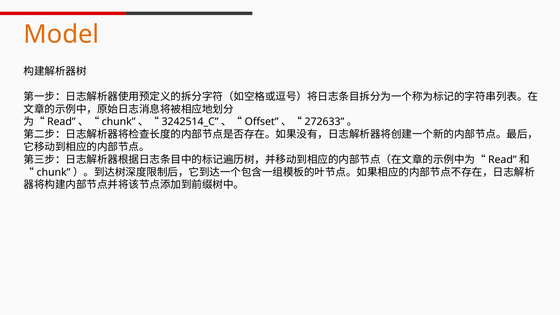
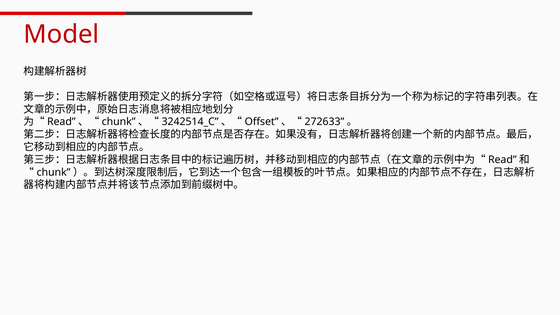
Model colour: orange -> red (61, 34)
